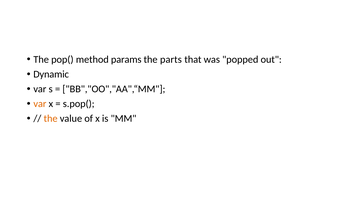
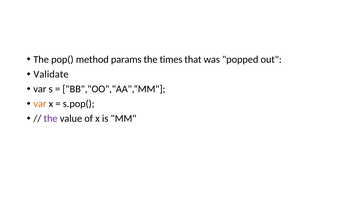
parts: parts -> times (171, 60)
Dynamic: Dynamic -> Validate (51, 74)
the colour: orange -> purple (51, 119)
